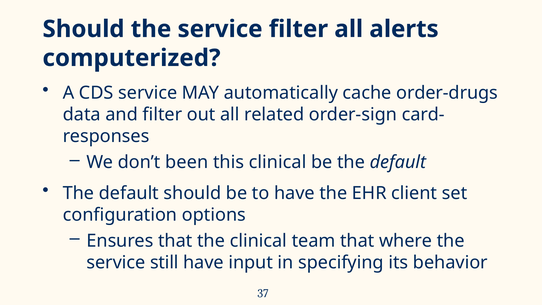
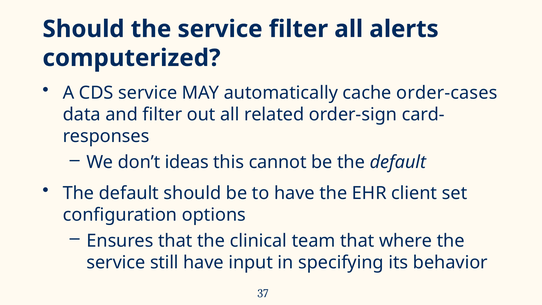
order-drugs: order-drugs -> order-cases (447, 93)
been: been -> ideas (187, 162)
this clinical: clinical -> cannot (278, 162)
